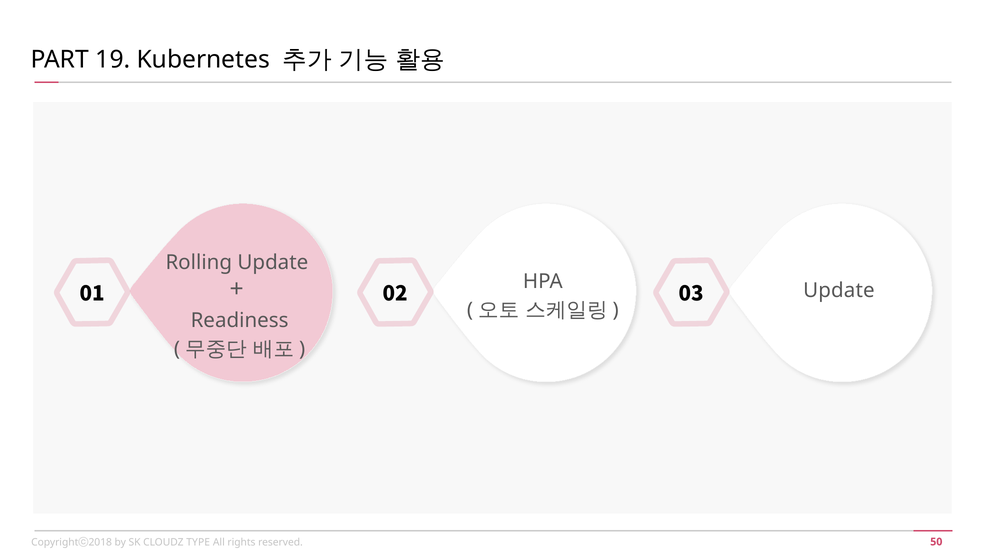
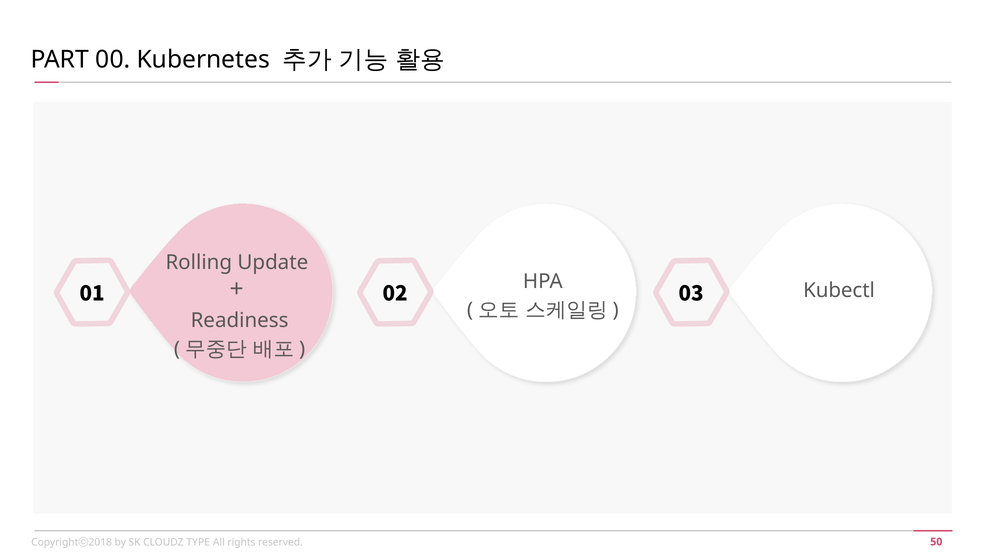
19: 19 -> 00 (113, 60)
03 Update: Update -> Kubectl (839, 290)
